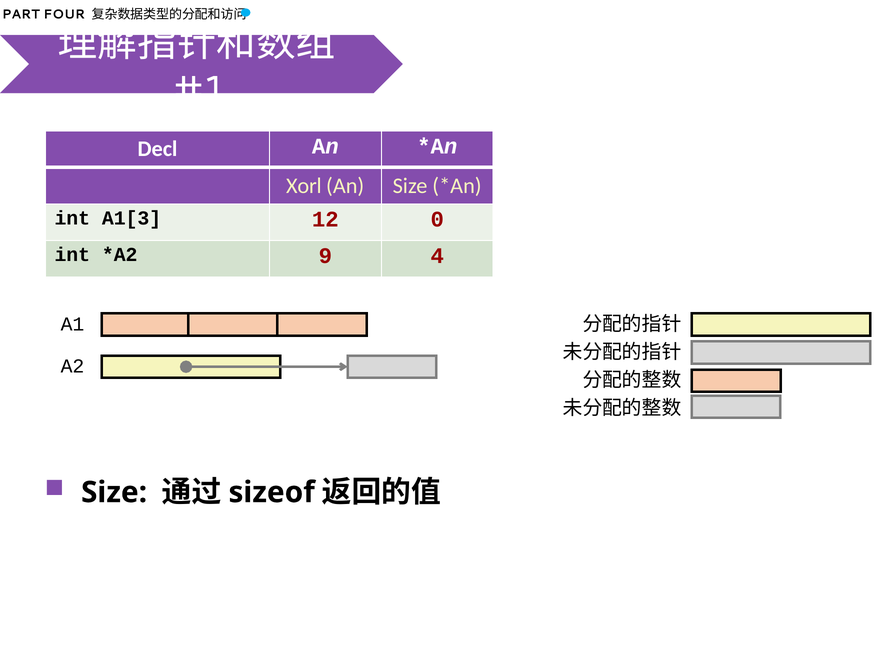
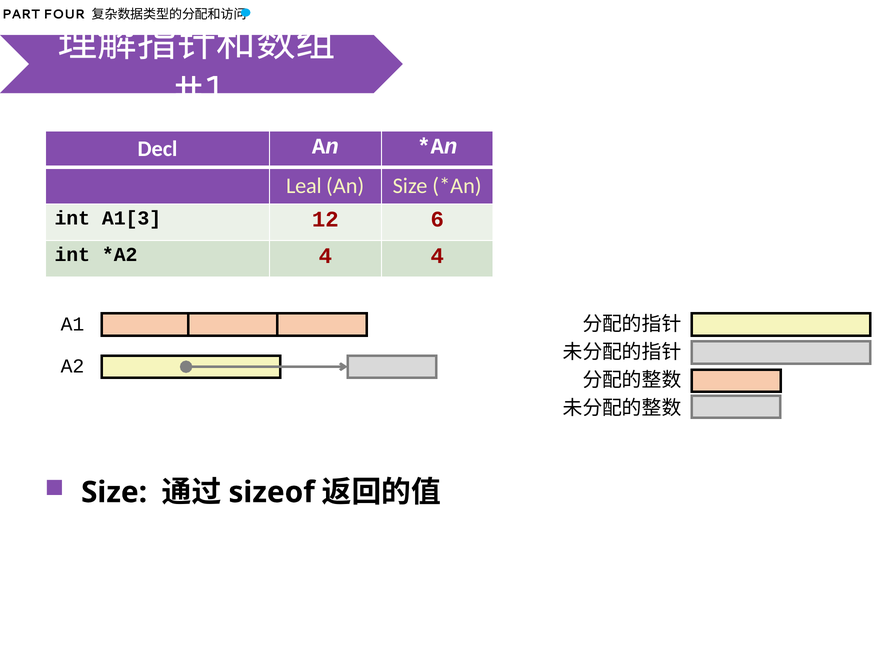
Xorl: Xorl -> Leal (304, 186)
0: 0 -> 6 (437, 220)
9: 9 -> 4 (325, 256)
